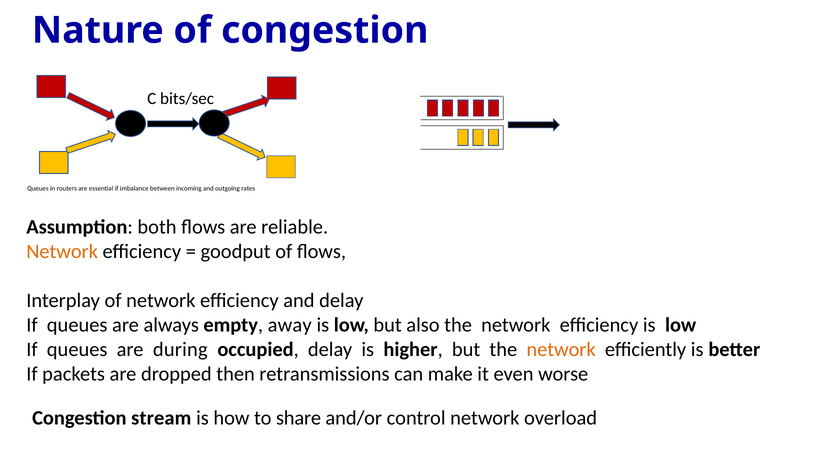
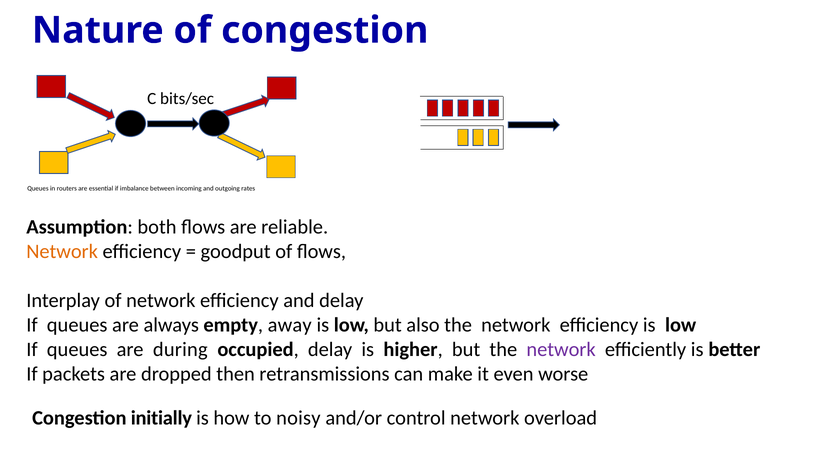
network colour: orange -> purple (561, 350)
stream: stream -> initially (161, 418)
share: share -> noisy (298, 418)
